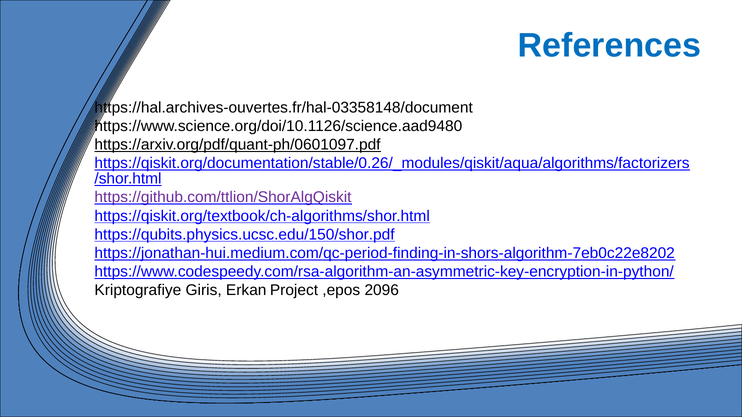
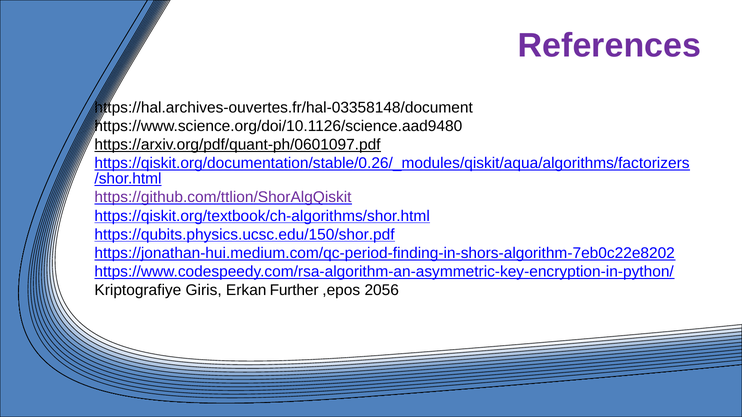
References colour: blue -> purple (609, 46)
Project: Project -> Further (294, 290)
2096: 2096 -> 2056 (382, 290)
